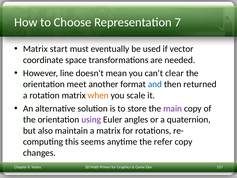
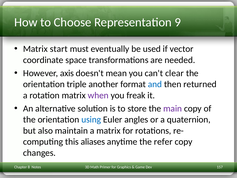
7: 7 -> 9 (178, 22)
line: line -> axis (67, 73)
meet: meet -> triple (77, 84)
when colour: orange -> purple (98, 95)
scale: scale -> freak (136, 95)
using colour: purple -> blue (91, 119)
seems: seems -> aliases (93, 142)
